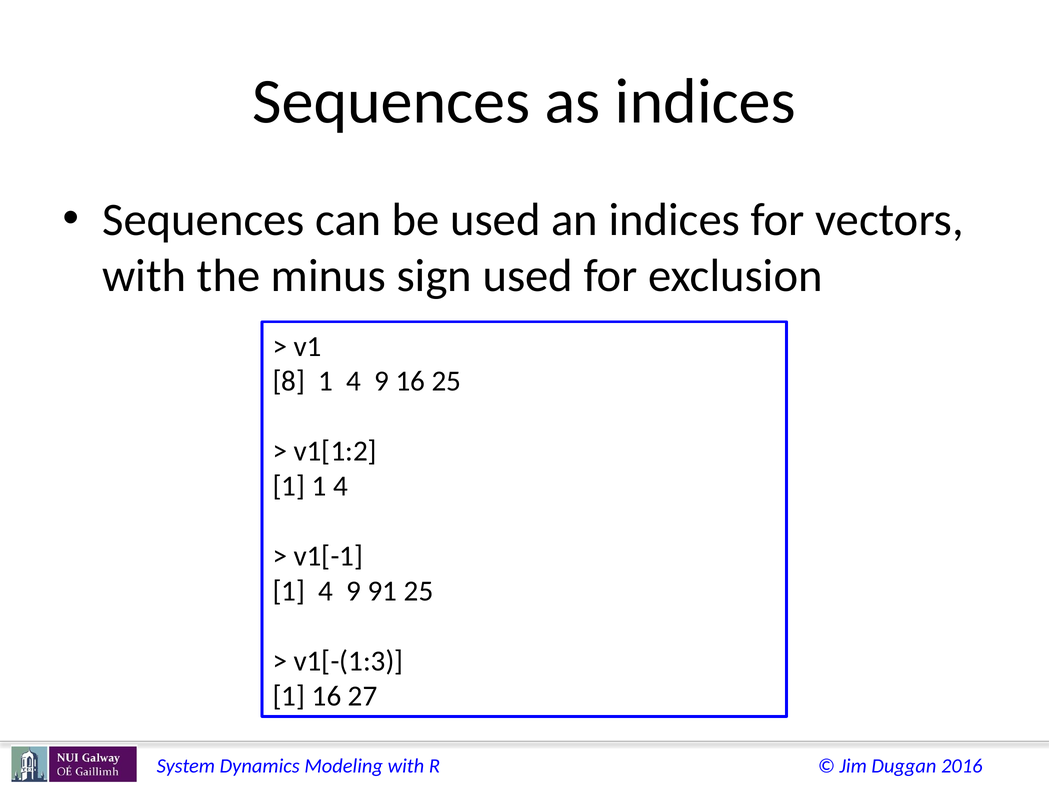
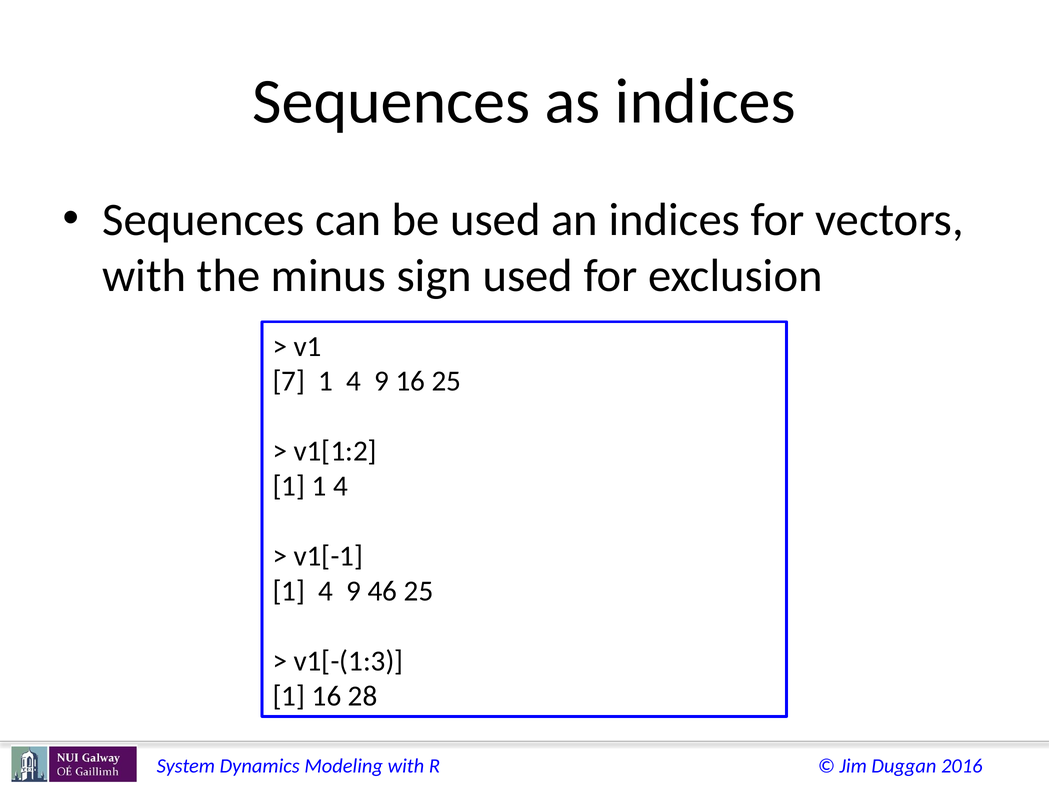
8: 8 -> 7 (289, 382)
91: 91 -> 46 (382, 592)
27: 27 -> 28 (363, 697)
